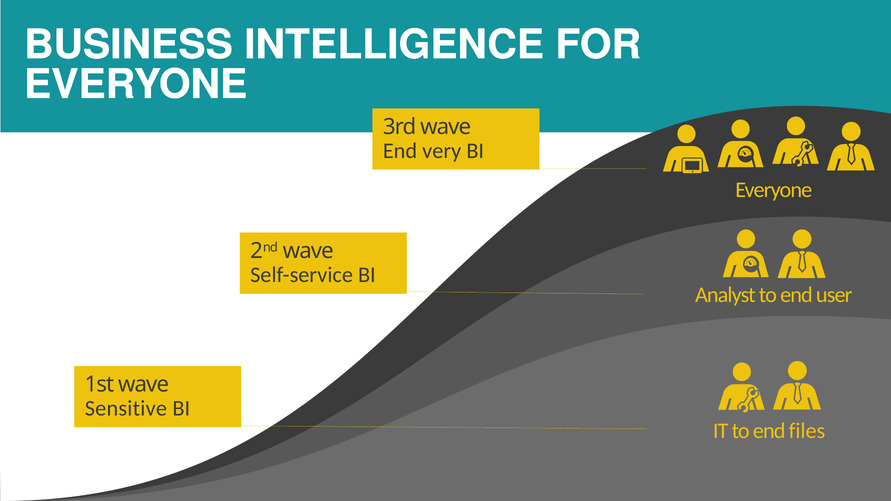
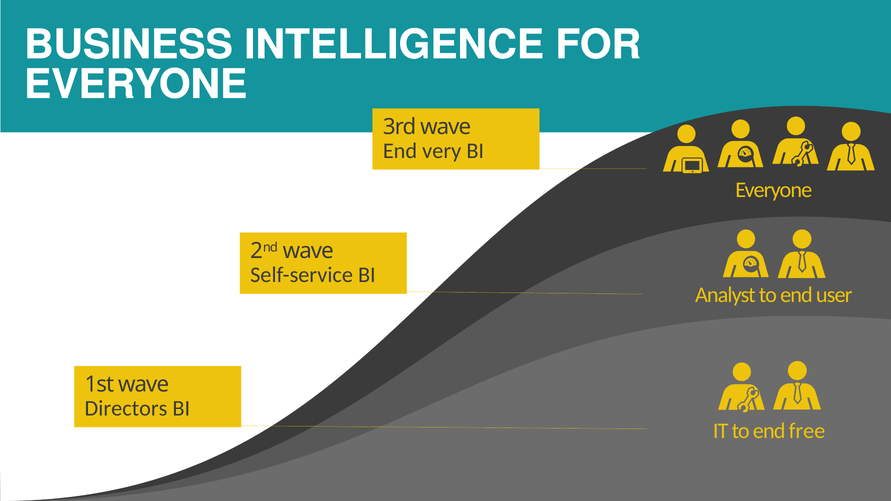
Sensitive: Sensitive -> Directors (126, 409)
files: files -> free (807, 431)
